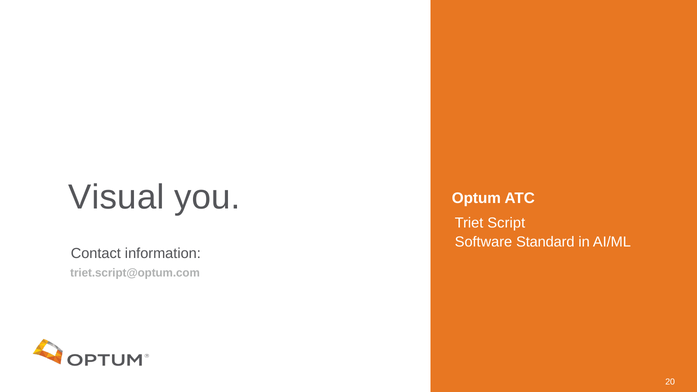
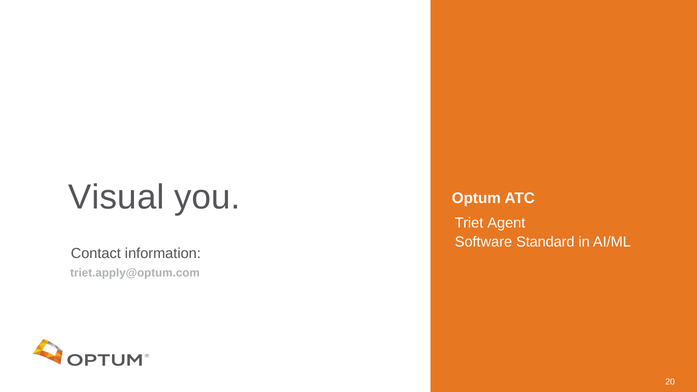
Script: Script -> Agent (506, 223)
triet.script@optum.com: triet.script@optum.com -> triet.apply@optum.com (135, 273)
